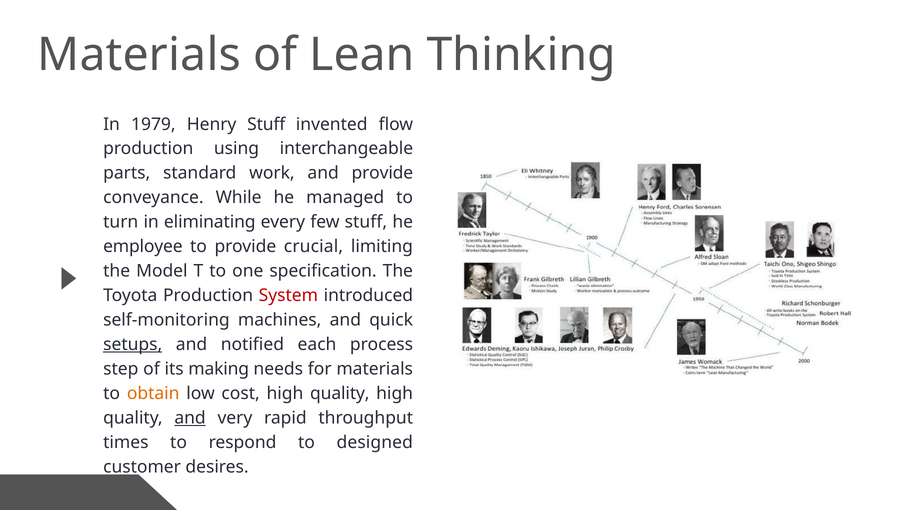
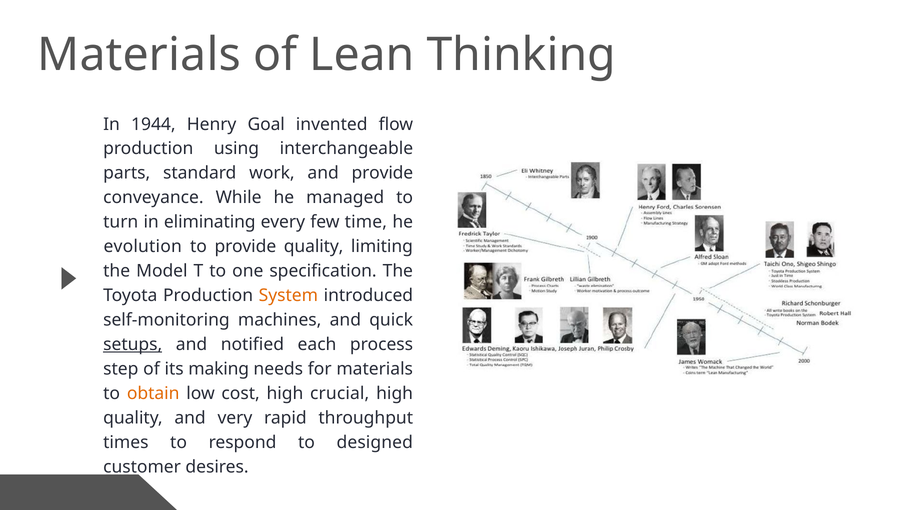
1979: 1979 -> 1944 (153, 124)
Henry Stuff: Stuff -> Goal (266, 124)
few stuff: stuff -> time (366, 222)
employee: employee -> evolution (143, 246)
provide crucial: crucial -> quality (314, 246)
System colour: red -> orange (288, 295)
cost high quality: quality -> crucial (340, 393)
and underline: present -> none (190, 418)
